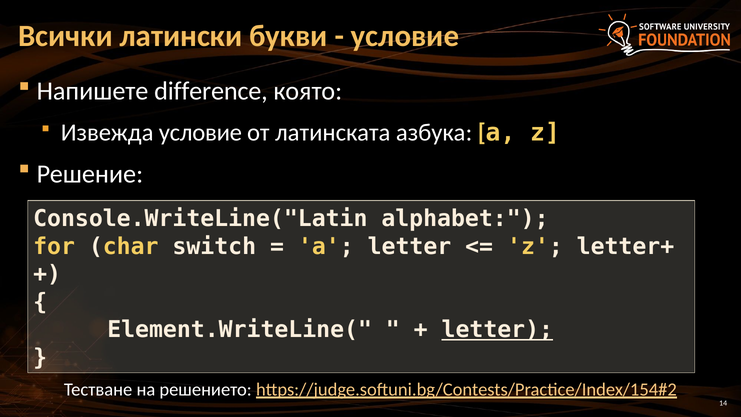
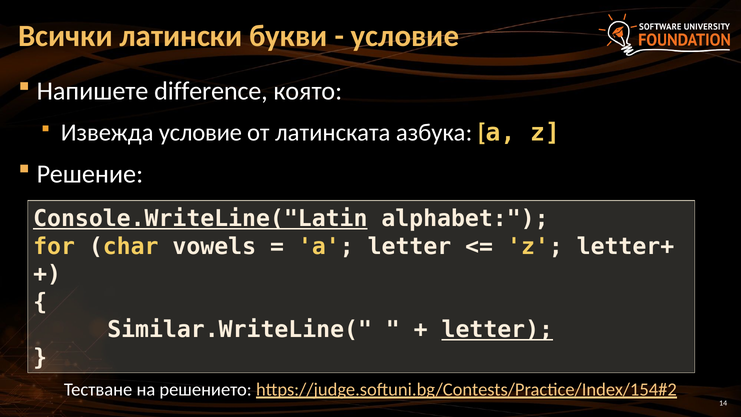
Console.WriteLine("Latin underline: none -> present (200, 219)
switch: switch -> vowels (214, 246)
Element.WriteLine(: Element.WriteLine( -> Similar.WriteLine( (240, 330)
